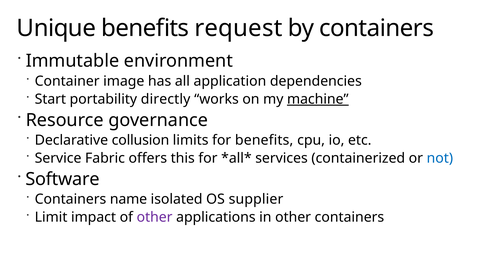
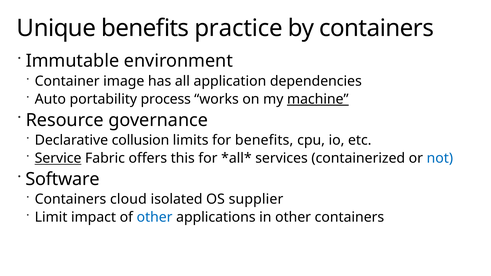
request: request -> practice (239, 28)
Start: Start -> Auto (50, 99)
directly: directly -> process (166, 99)
Service underline: none -> present (58, 158)
name: name -> cloud (128, 199)
other colour: purple -> blue (155, 217)
